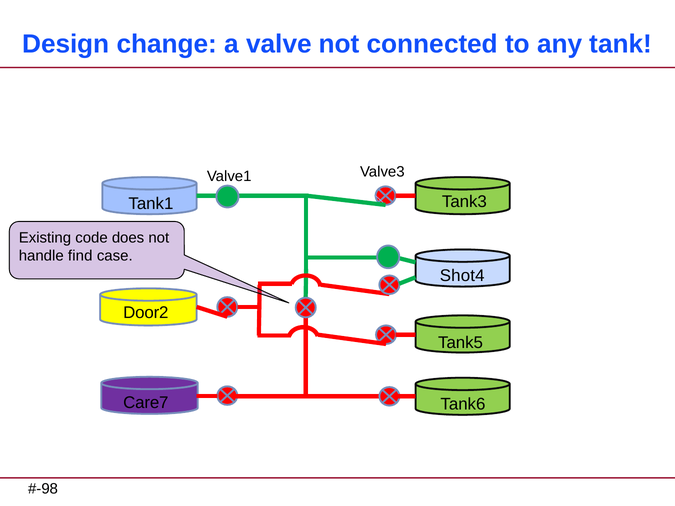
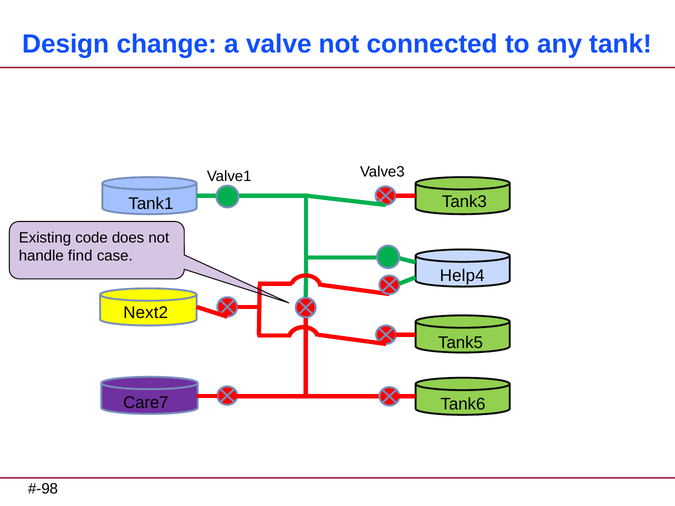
Shot4: Shot4 -> Help4 (462, 276)
Door2: Door2 -> Next2 (146, 313)
